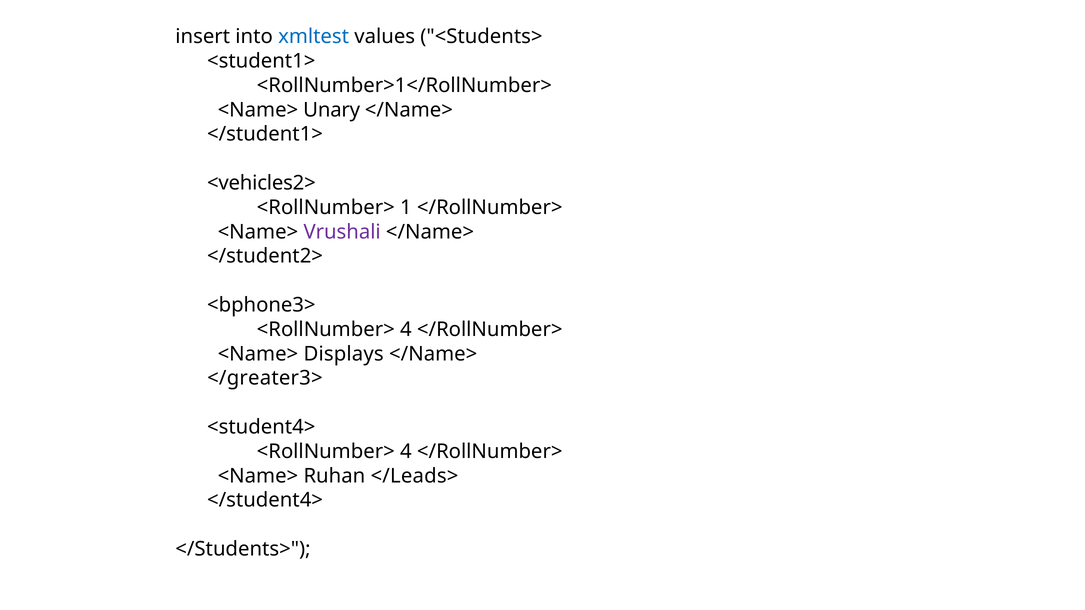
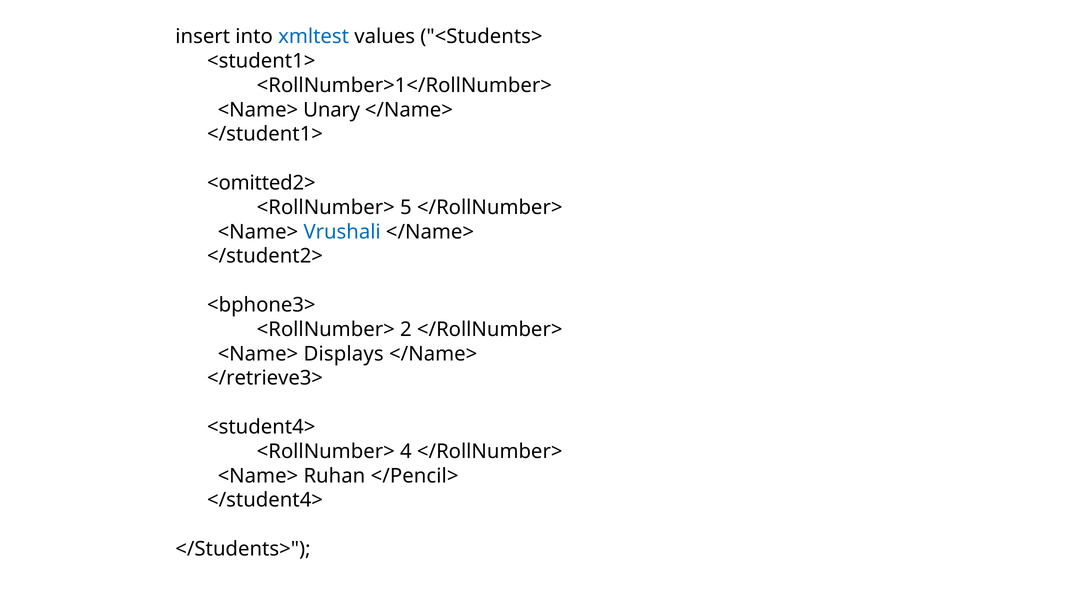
<vehicles2>: <vehicles2> -> <omitted2> (261, 183)
1: 1 -> 5 (406, 208)
Vrushali colour: purple -> blue (342, 232)
4: 4 -> 2 (406, 330)
</greater3>: </greater3> -> </retrieve3> (265, 378)
</Leads>: </Leads> -> </Pencil> (415, 476)
